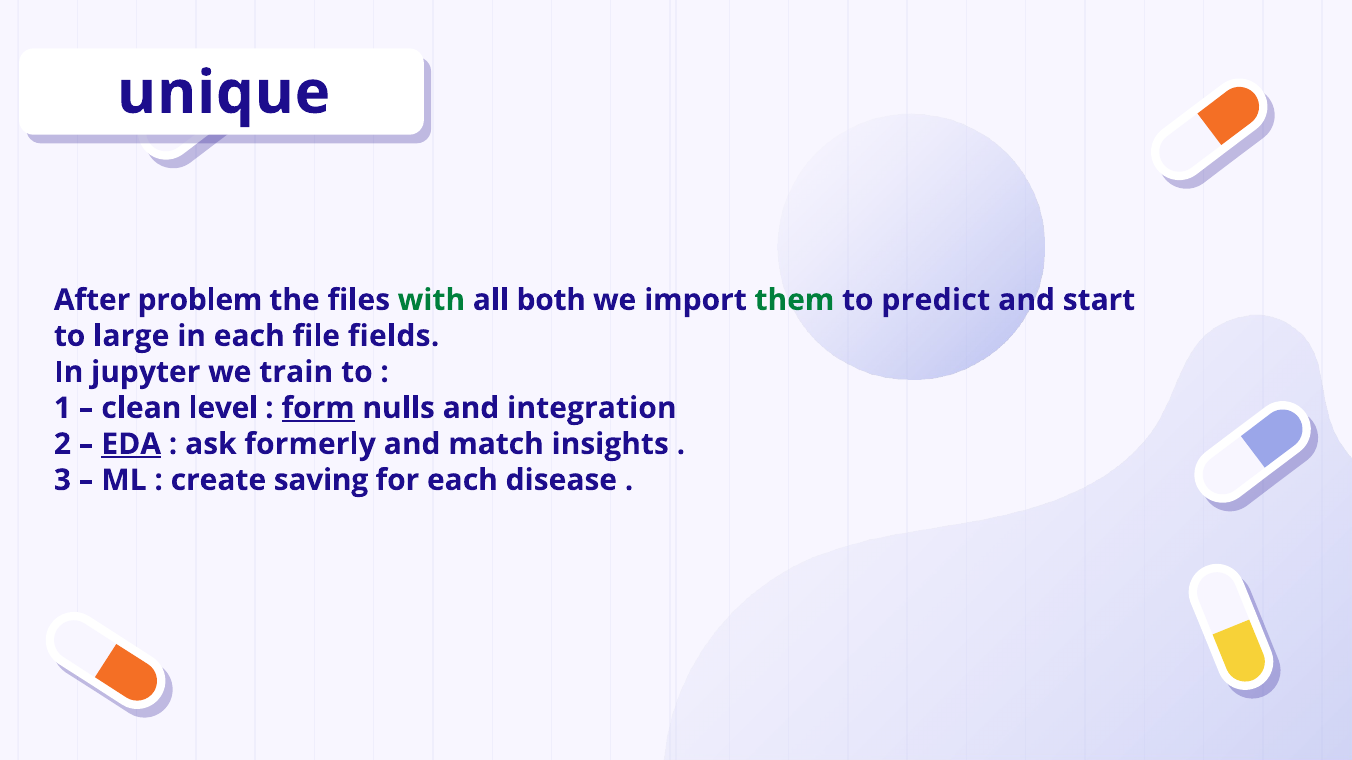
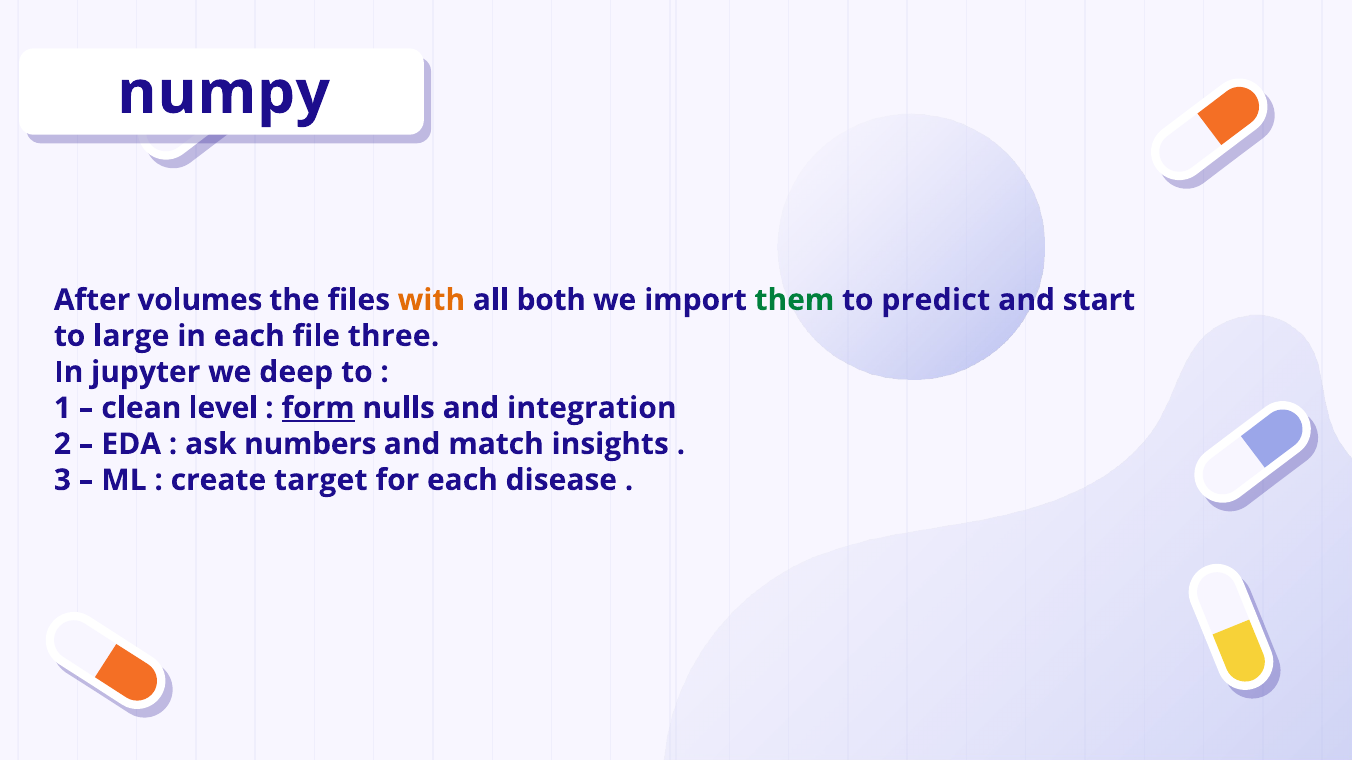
unique: unique -> numpy (224, 93)
problem: problem -> volumes (200, 300)
with colour: green -> orange (431, 300)
fields: fields -> three (394, 336)
train: train -> deep (296, 372)
EDA underline: present -> none (131, 444)
formerly: formerly -> numbers (310, 444)
saving: saving -> target (321, 480)
